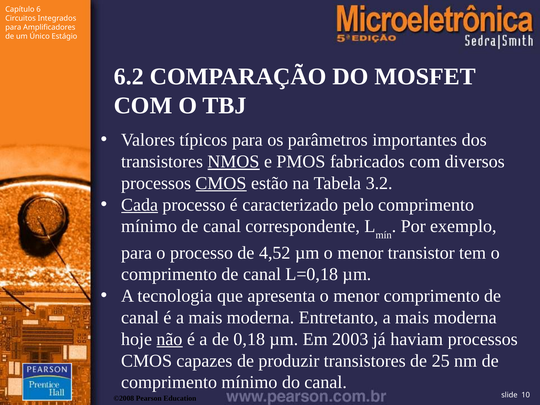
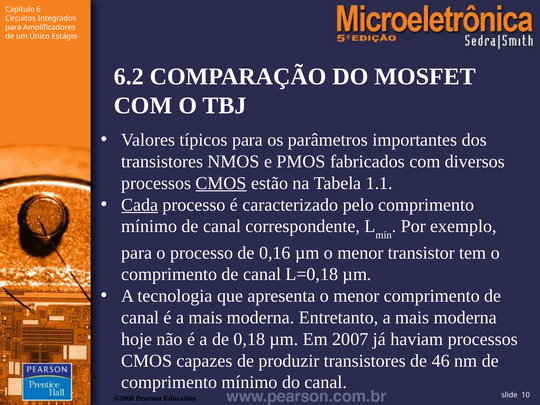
NMOS underline: present -> none (234, 162)
3.2: 3.2 -> 1.1 (379, 183)
4,52: 4,52 -> 0,16 (275, 253)
não underline: present -> none (170, 339)
2003: 2003 -> 2007 (350, 339)
25: 25 -> 46 (441, 361)
